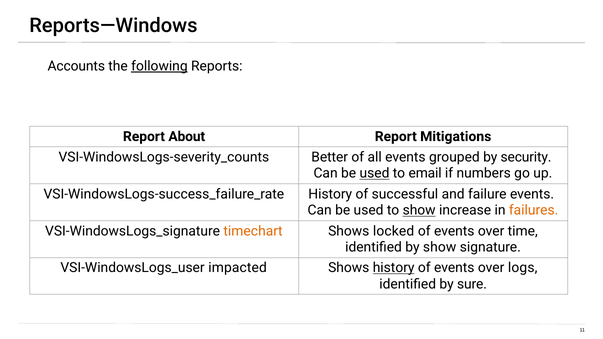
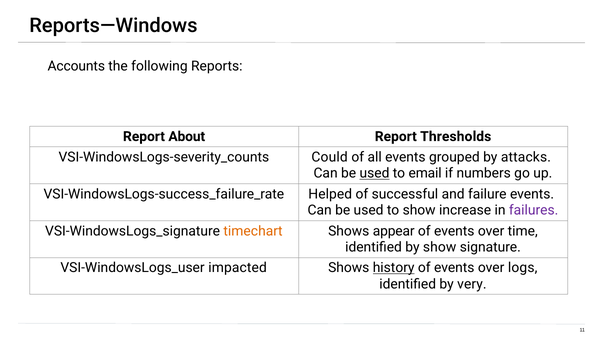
following underline: present -> none (159, 66)
Mitigations: Mitigations -> Thresholds (456, 137)
Better: Better -> Could (330, 157)
security: security -> attacks (526, 157)
History: History -> Helped (330, 194)
show underline: present -> none (419, 210)
failures colour: orange -> purple (534, 210)
locked: locked -> appear (394, 231)
sure: sure -> very (472, 284)
